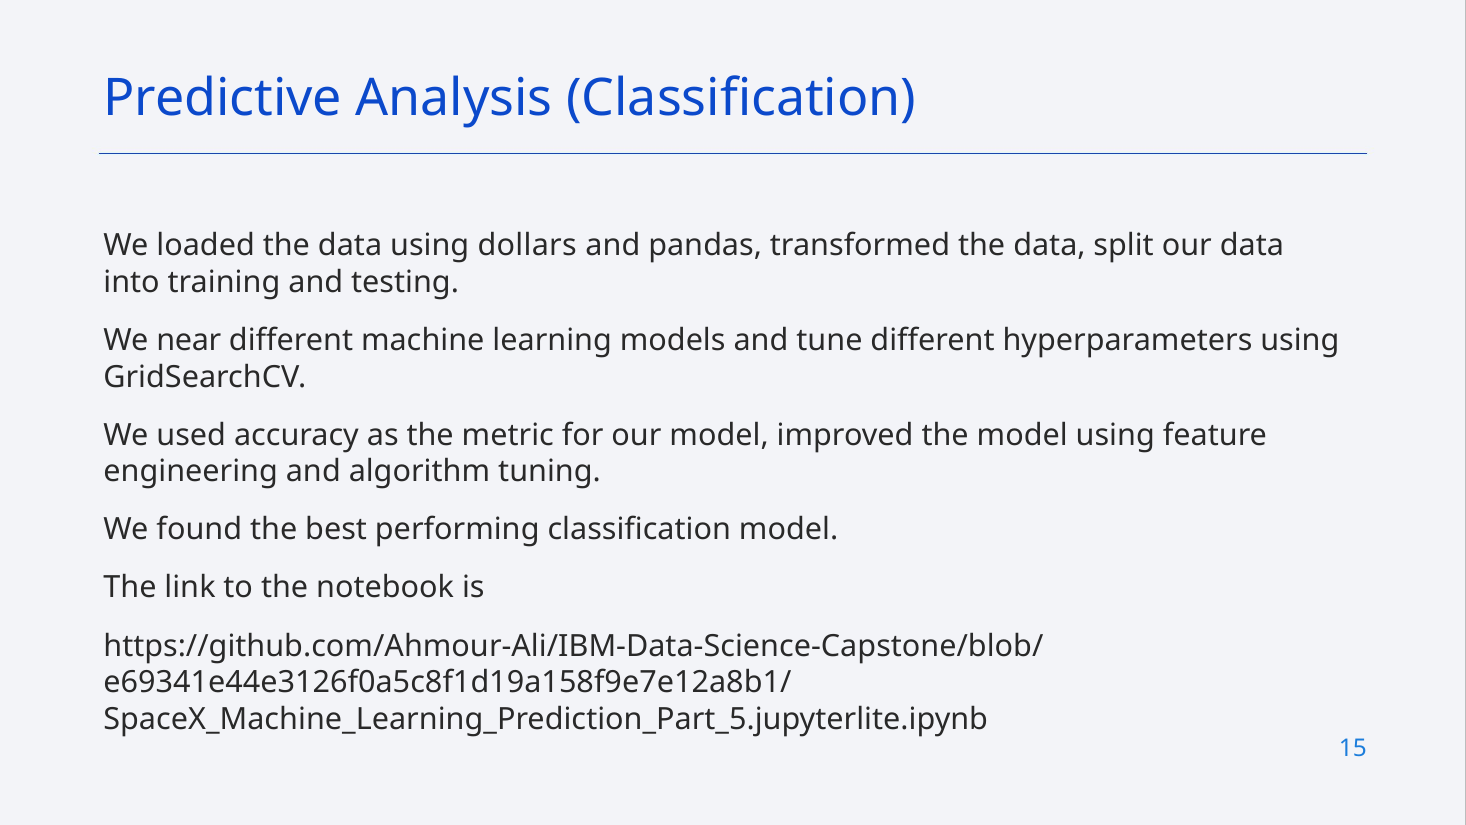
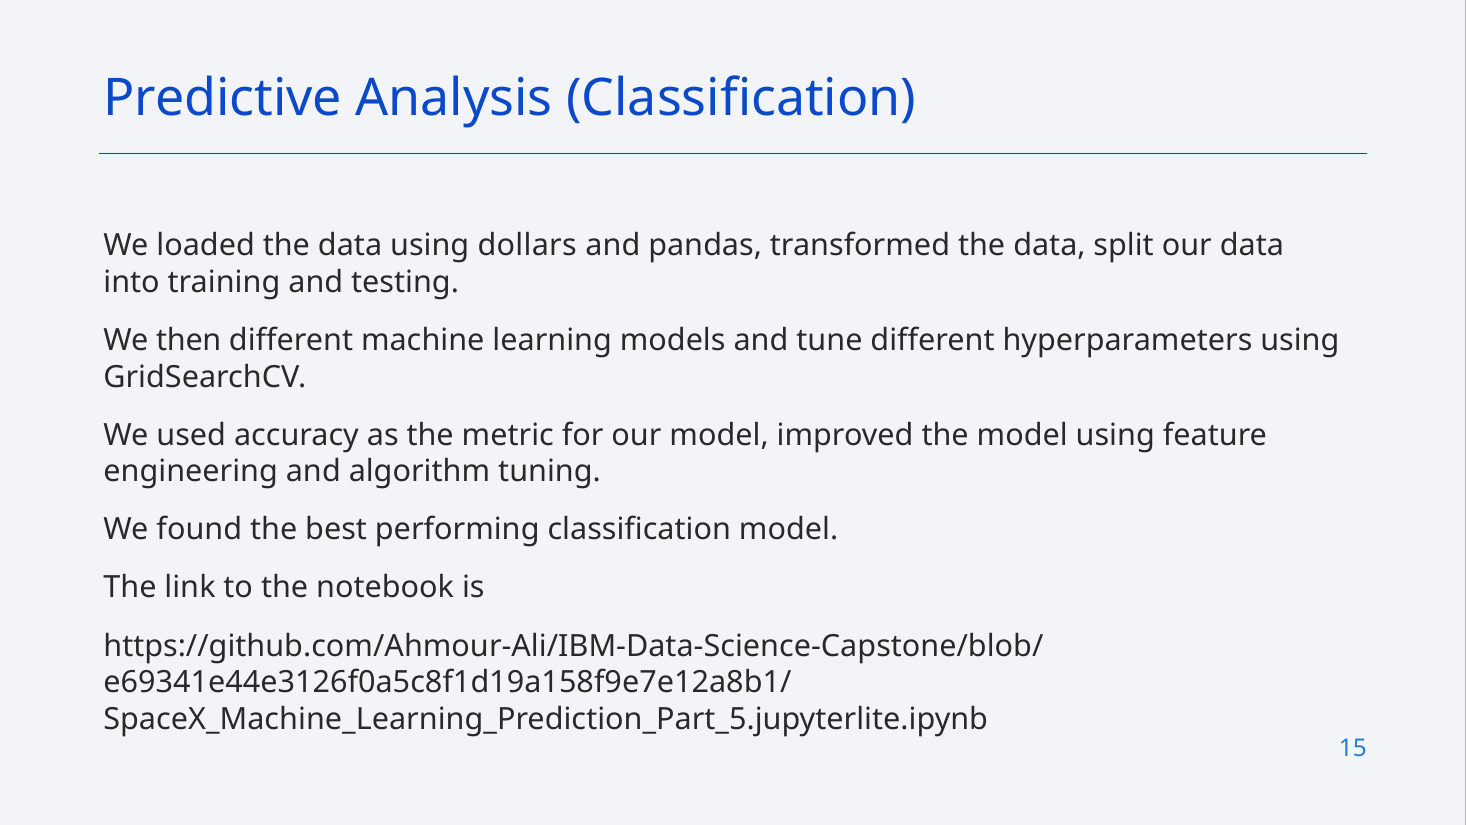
near: near -> then (189, 340)
